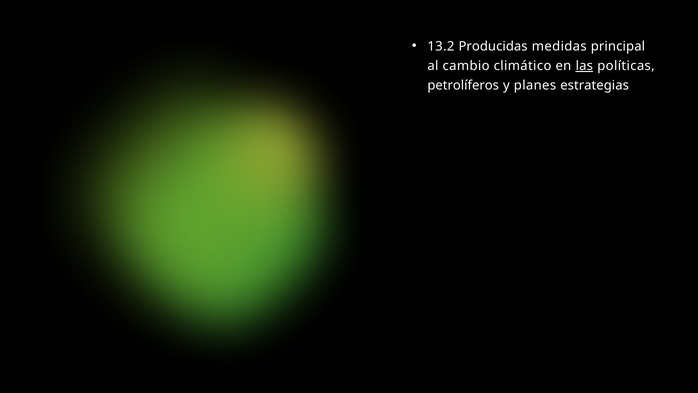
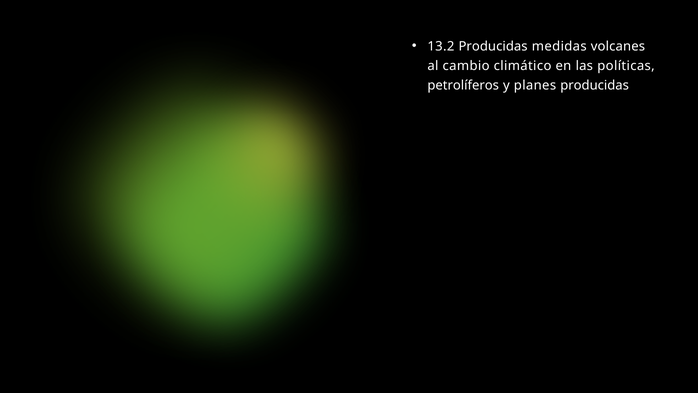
principal: principal -> volcanes (618, 46)
las underline: present -> none (584, 66)
planes estrategias: estrategias -> producidas (595, 85)
